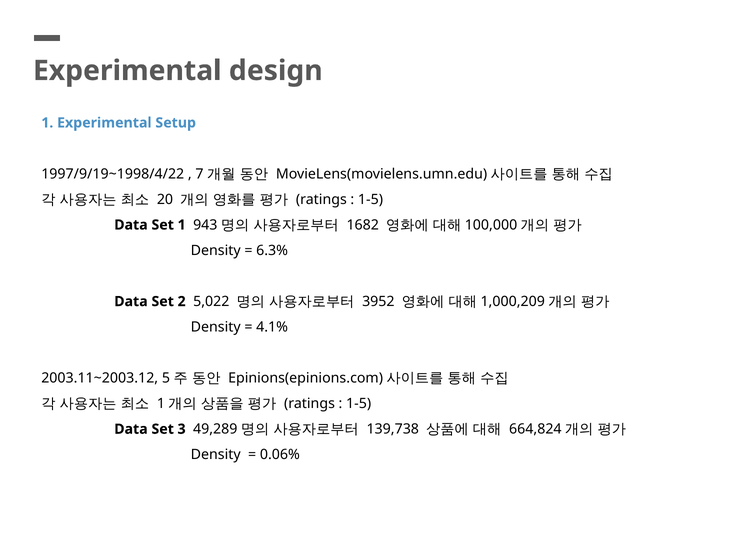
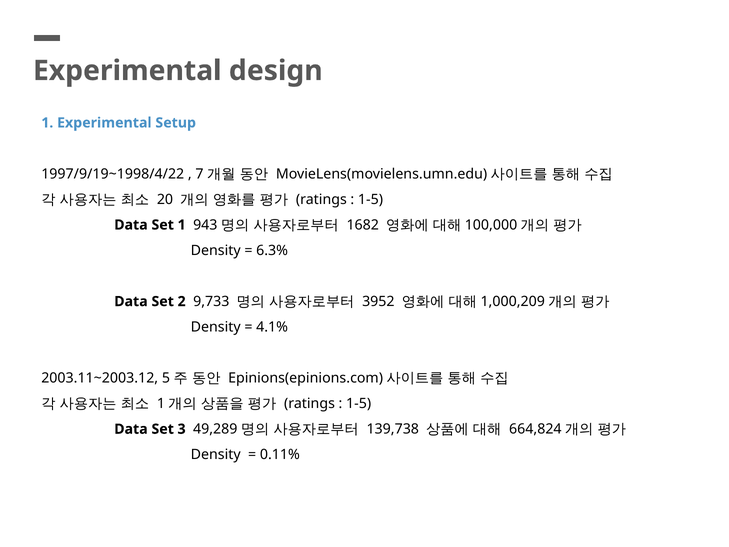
5,022: 5,022 -> 9,733 (211, 301)
0.06%: 0.06% -> 0.11% (280, 454)
